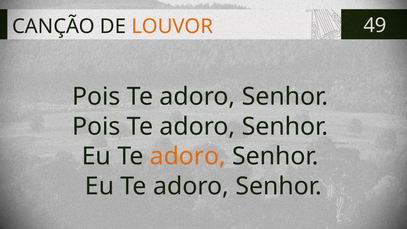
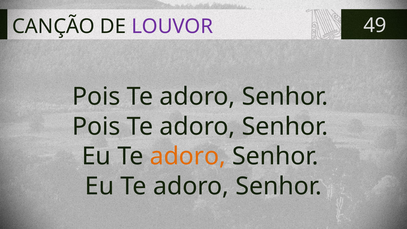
LOUVOR colour: orange -> purple (172, 26)
